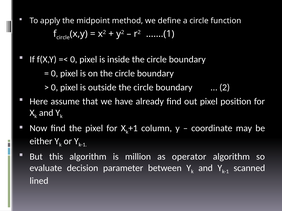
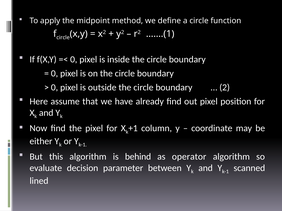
million: million -> behind (138, 157)
